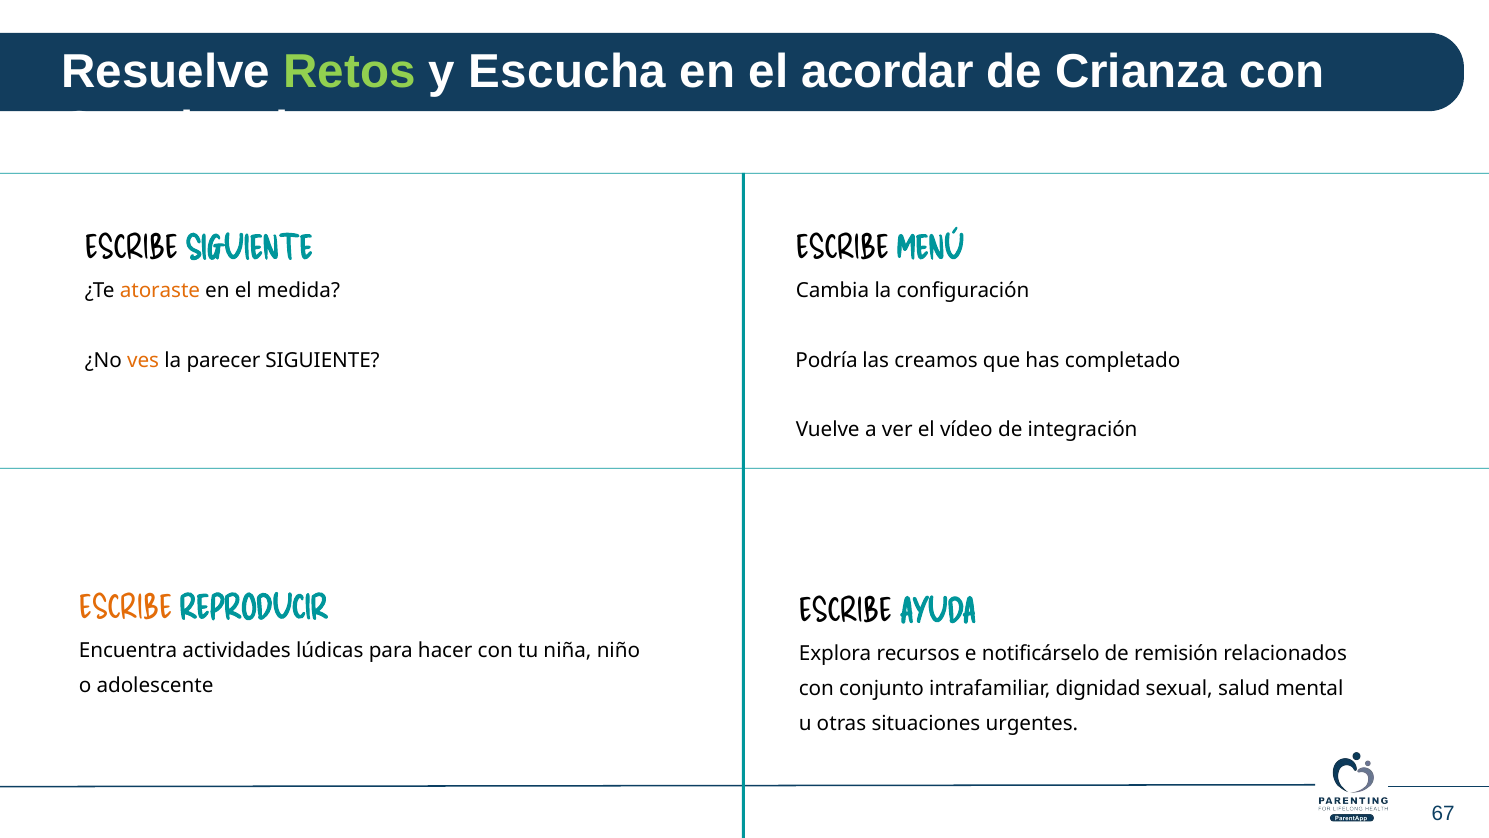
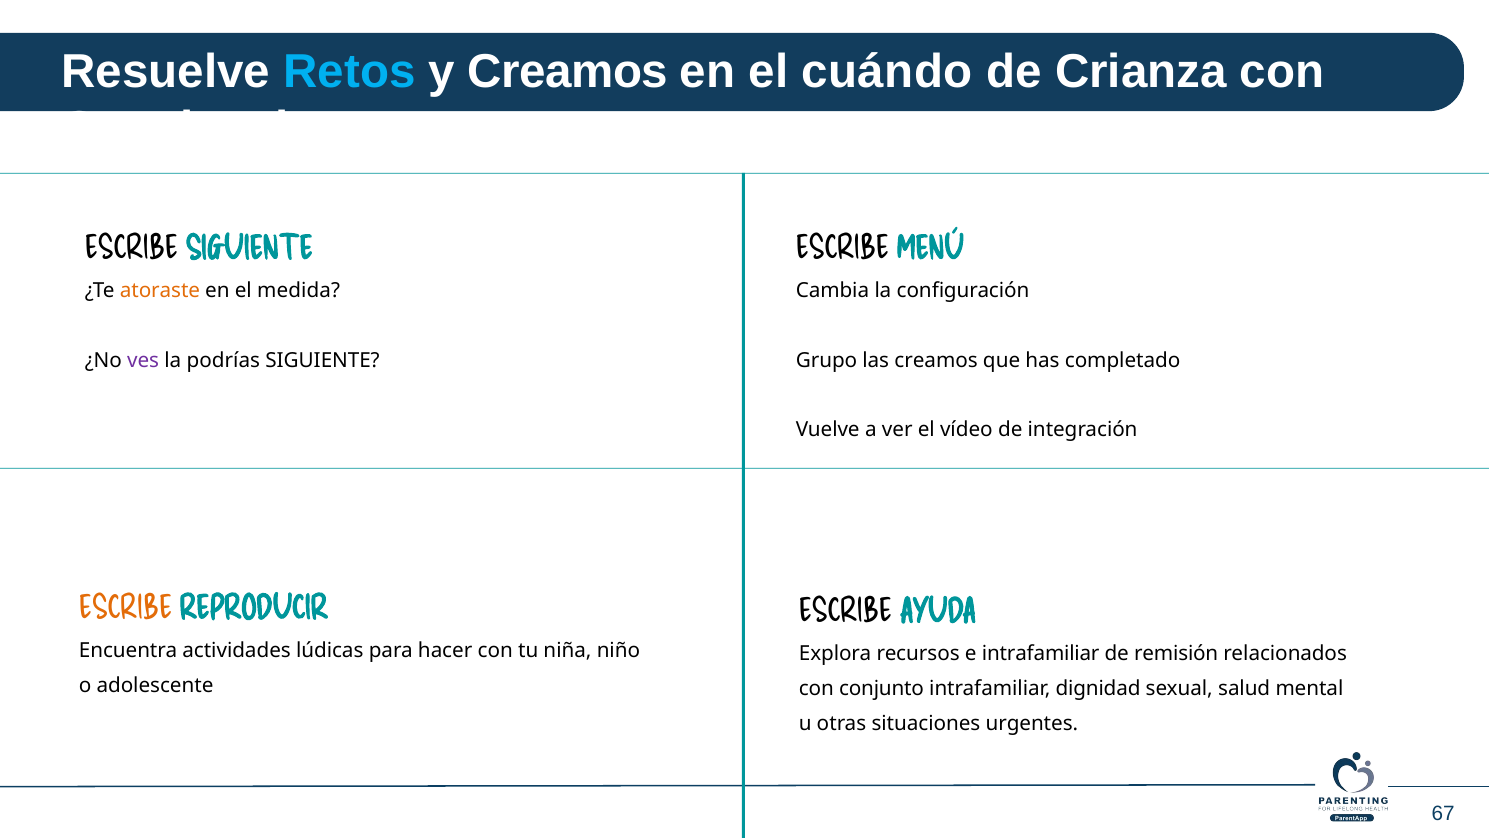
Retos colour: light green -> light blue (350, 71)
y Escucha: Escucha -> Creamos (568, 71)
acordar: acordar -> cuándo (887, 71)
ves colour: orange -> purple (143, 360)
parecer: parecer -> podrías (223, 360)
Podría: Podría -> Grupo (827, 360)
e notificárselo: notificárselo -> intrafamiliar (1041, 654)
